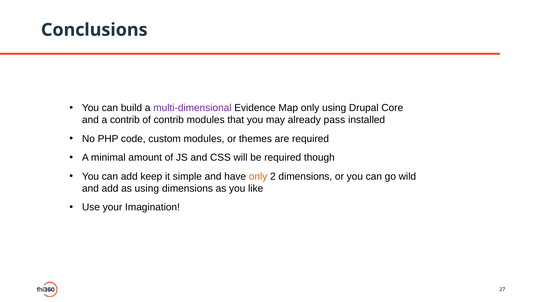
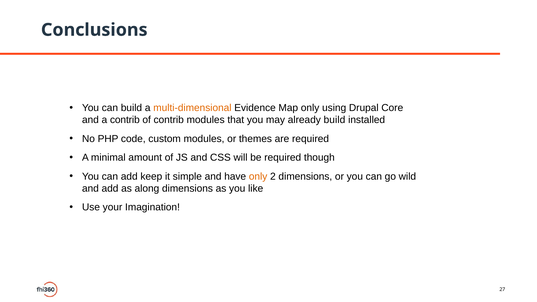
multi-dimensional colour: purple -> orange (192, 108)
already pass: pass -> build (334, 120)
as using: using -> along (147, 188)
